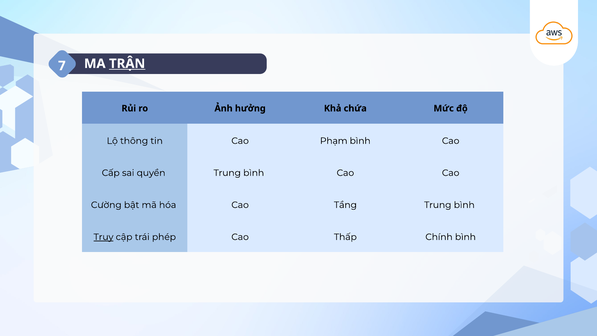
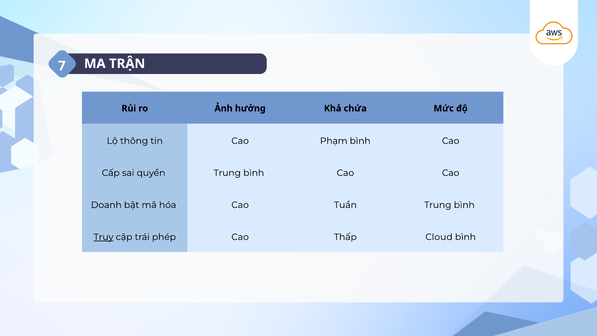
TRẬN underline: present -> none (127, 64)
Cường: Cường -> Doanh (106, 205)
Tầng: Tầng -> Tuần (345, 205)
Chính: Chính -> Cloud (439, 237)
